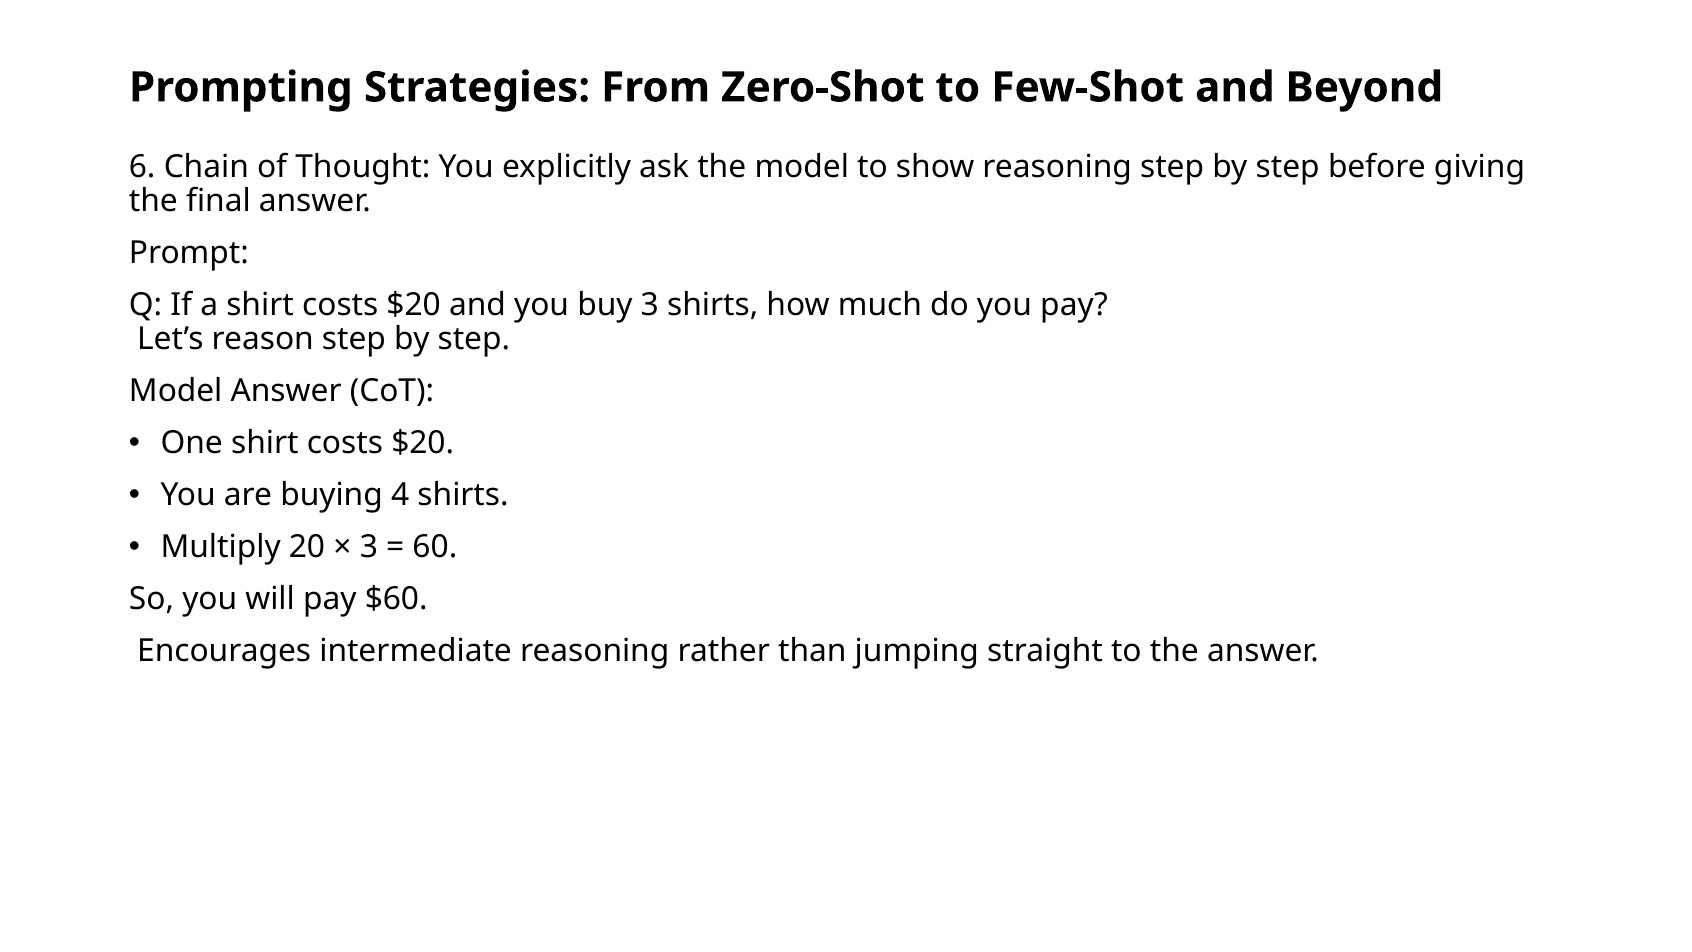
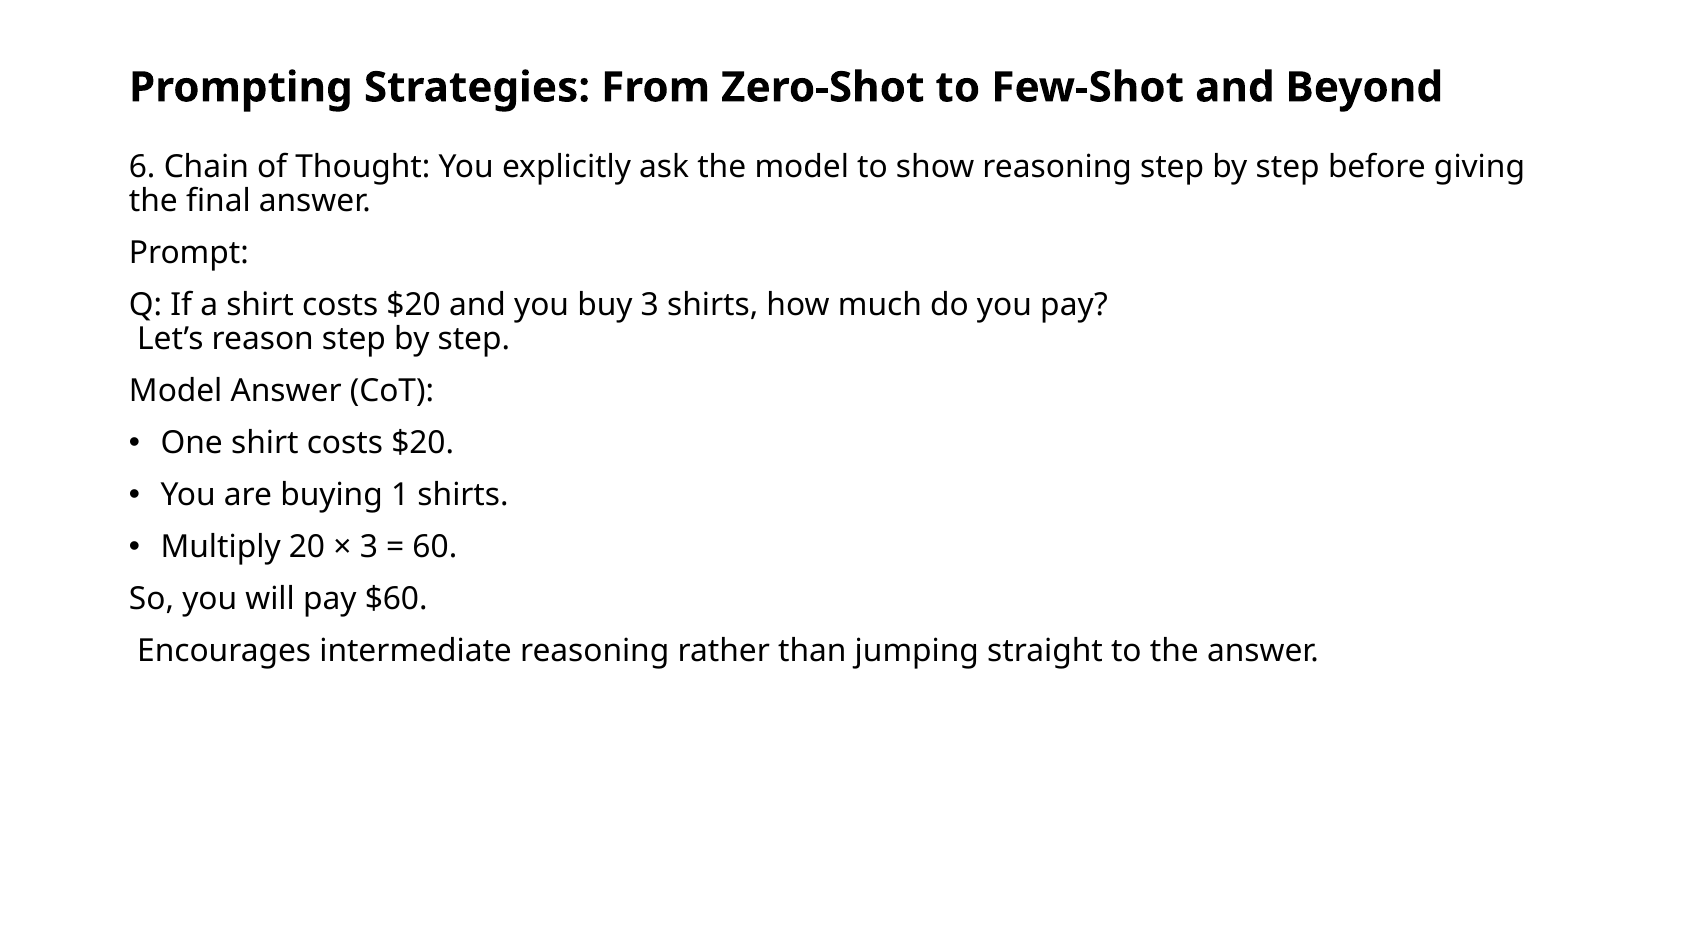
4: 4 -> 1 (400, 495)
